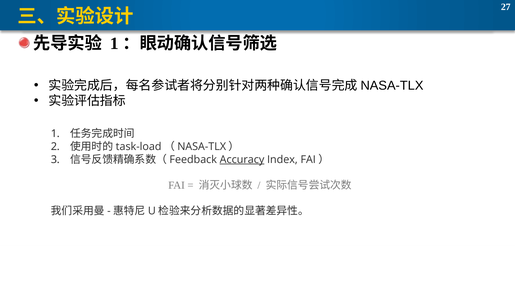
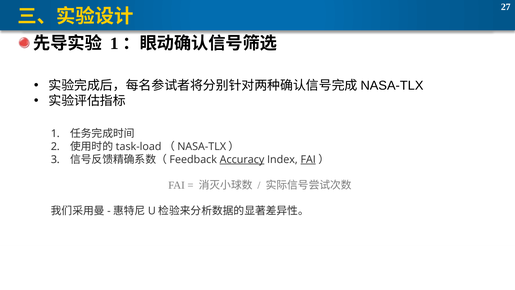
FAI underline: none -> present (308, 159)
